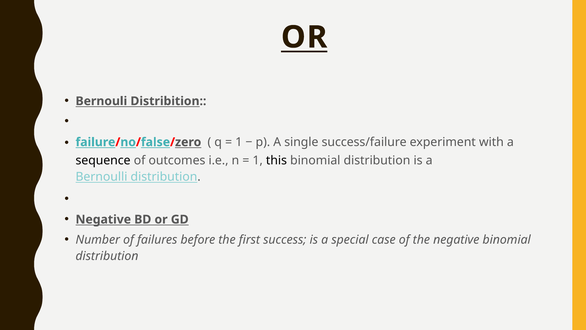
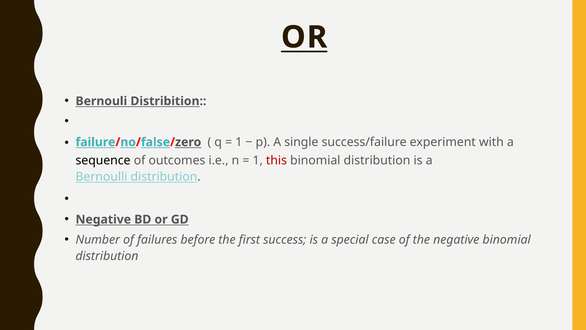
this colour: black -> red (276, 160)
